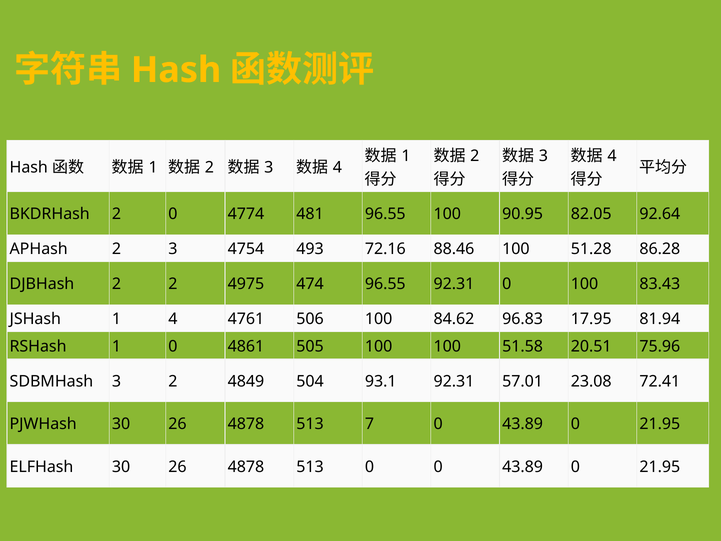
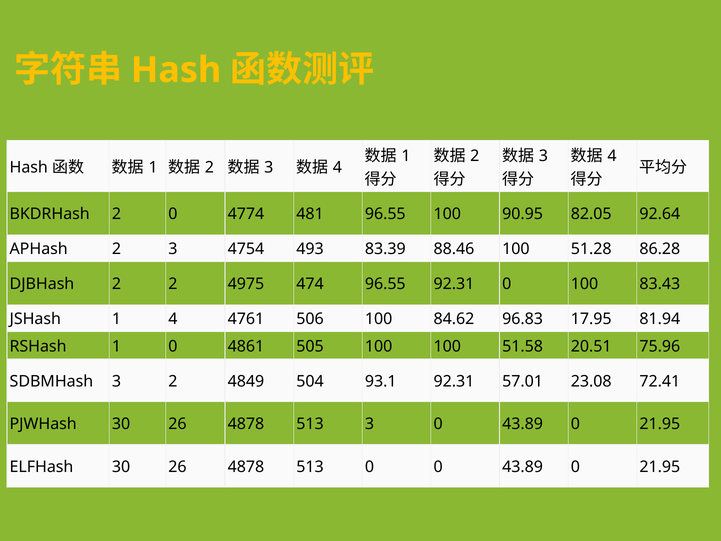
72.16: 72.16 -> 83.39 (385, 249)
513 7: 7 -> 3 (370, 424)
